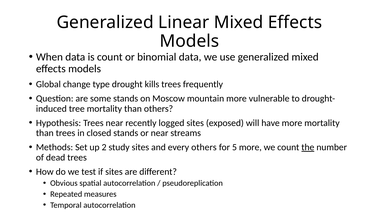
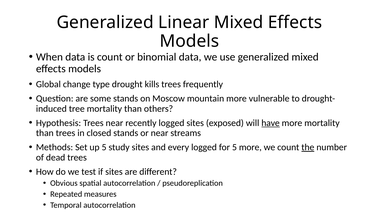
have underline: none -> present (271, 123)
up 2: 2 -> 5 (104, 147)
every others: others -> logged (204, 147)
